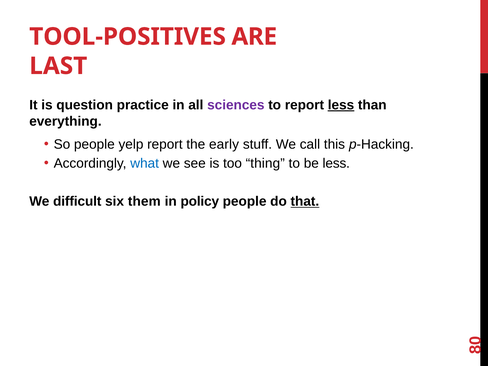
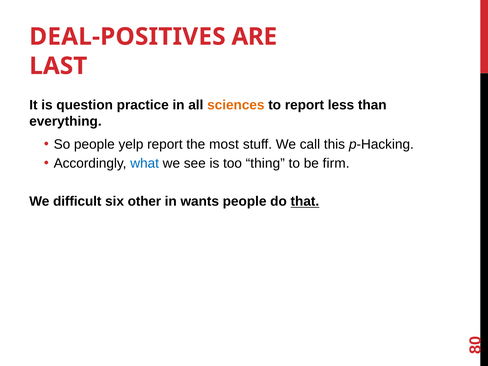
TOOL-POSITIVES: TOOL-POSITIVES -> DEAL-POSITIVES (127, 37)
sciences colour: purple -> orange (236, 105)
less underline: present -> none (341, 105)
early: early -> most (224, 144)
be less: less -> firm (336, 163)
them: them -> other (144, 201)
policy: policy -> wants (200, 201)
